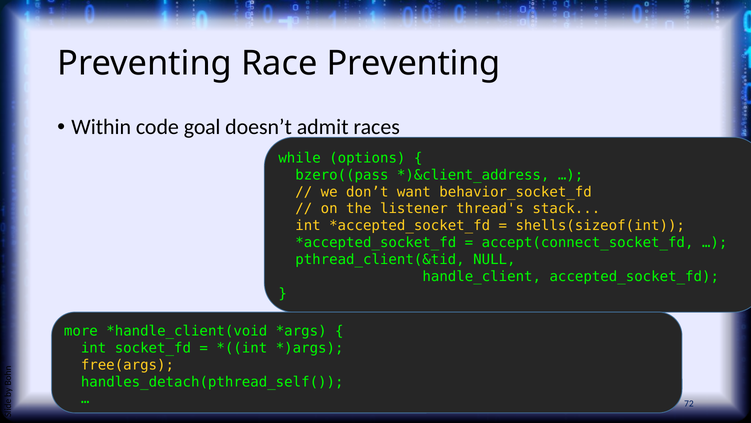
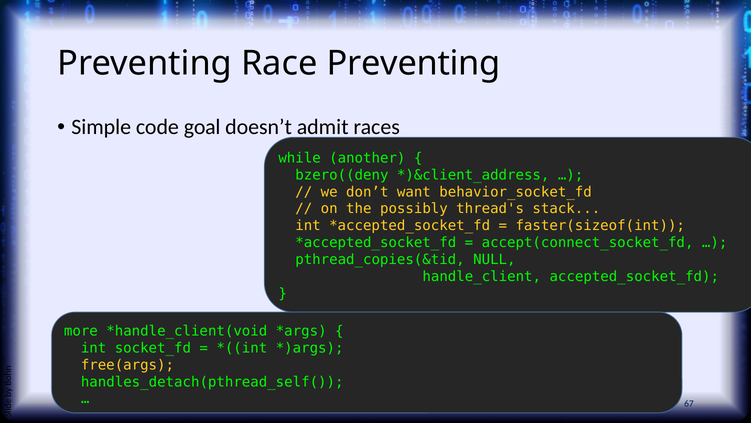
Within: Within -> Simple (101, 127)
options: options -> another (367, 158)
bzero((pass: bzero((pass -> bzero((deny (342, 175)
listener: listener -> possibly (414, 208)
shells(sizeof(int: shells(sizeof(int -> faster(sizeof(int (600, 225)
pthread_client(&tid: pthread_client(&tid -> pthread_copies(&tid (380, 259)
72: 72 -> 67 (689, 403)
